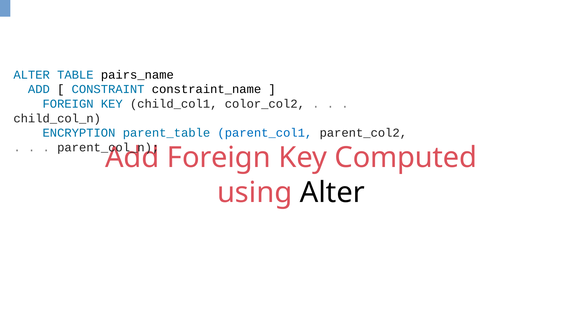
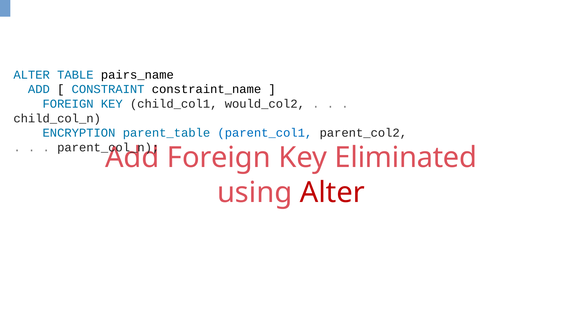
color_col2: color_col2 -> would_col2 (265, 104)
Computed: Computed -> Eliminated (406, 158)
Alter colour: black -> red (332, 193)
